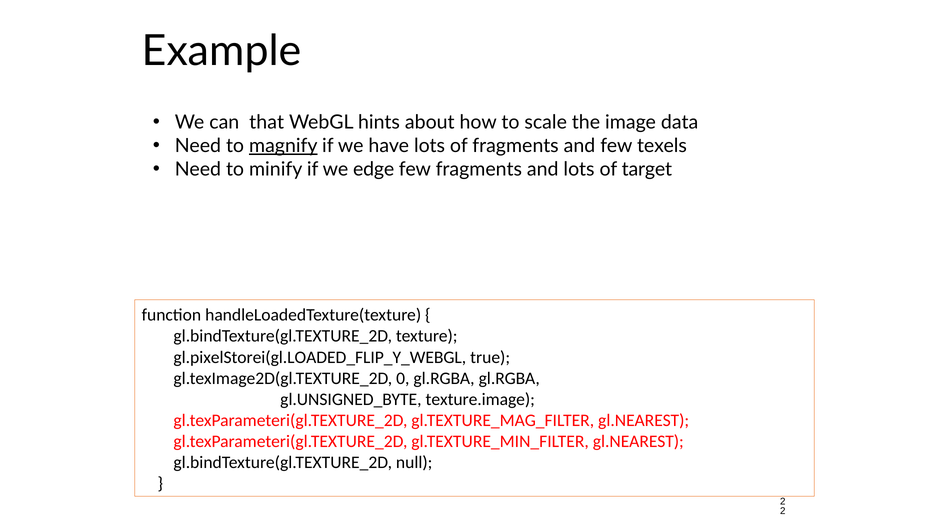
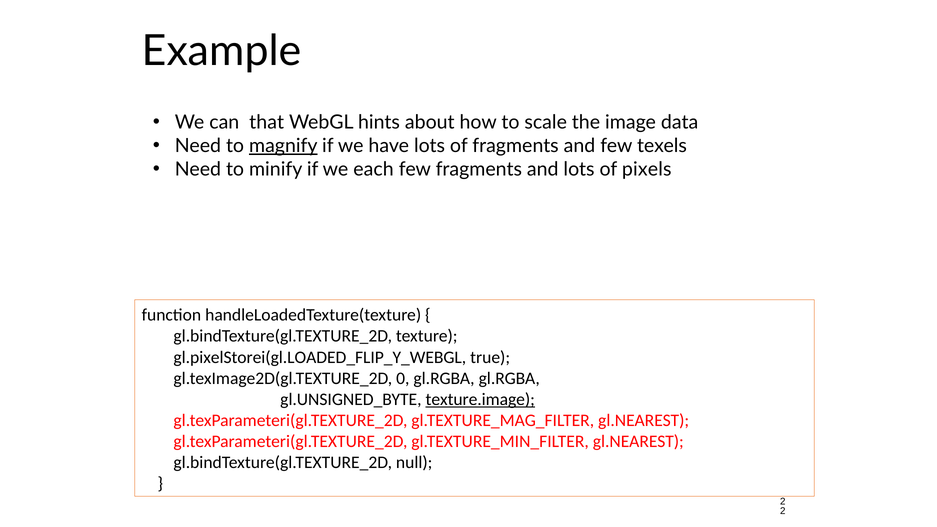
edge: edge -> each (374, 169)
target: target -> pixels (647, 169)
texture.image underline: none -> present (480, 399)
